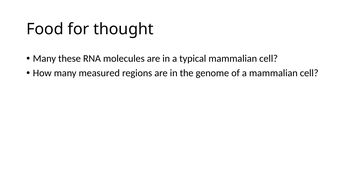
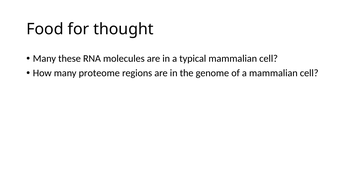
measured: measured -> proteome (99, 73)
